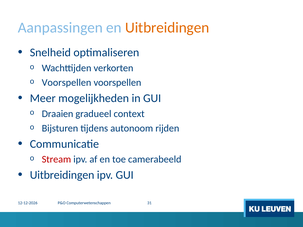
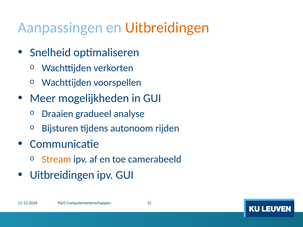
Voorspellen: Voorspellen -> Wachttijden (67, 83)
context: context -> analyse (129, 114)
Stream colour: red -> orange (56, 160)
